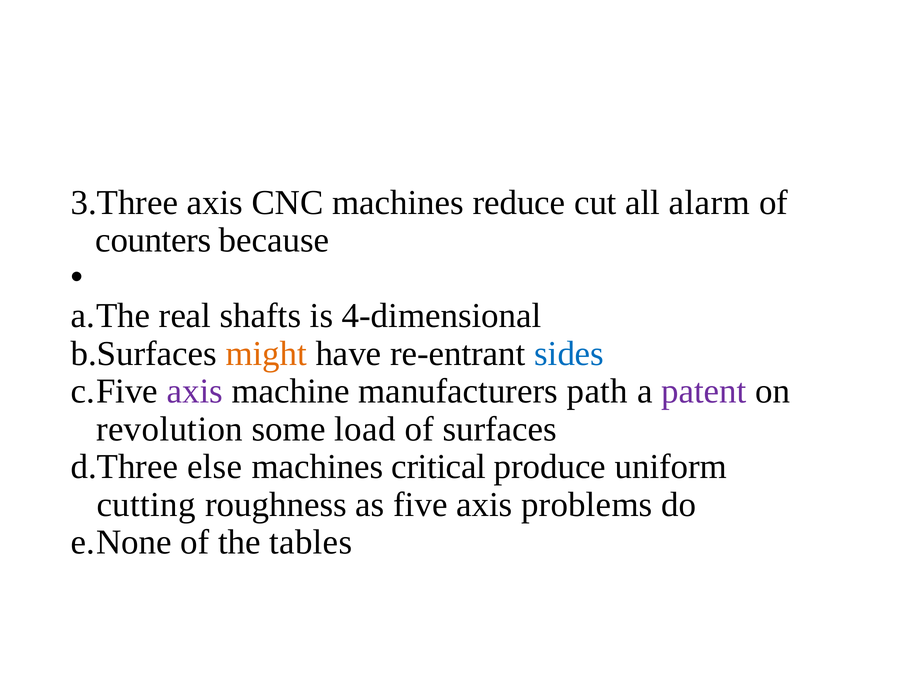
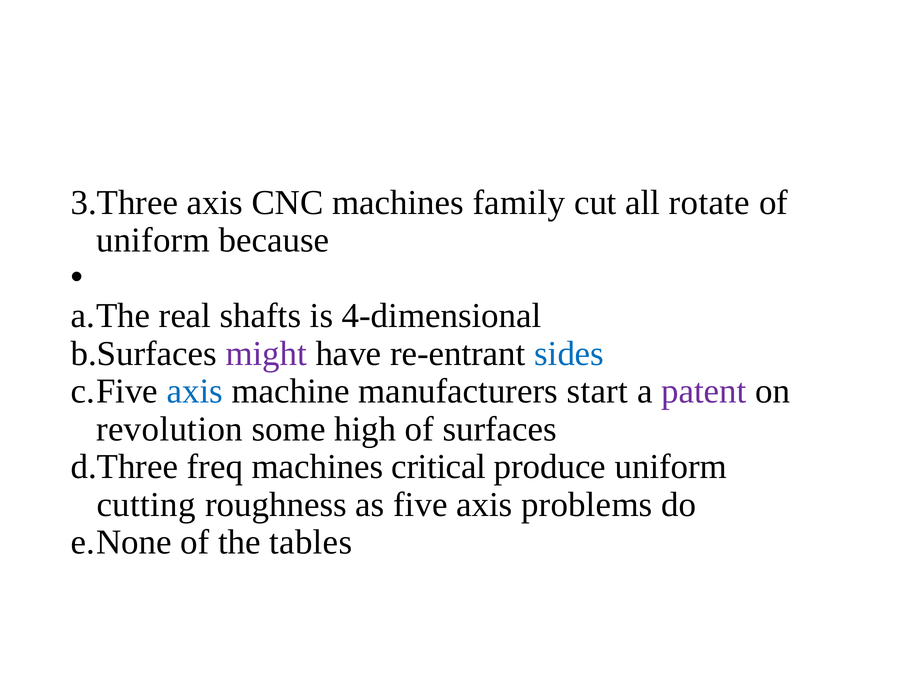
reduce: reduce -> family (519, 203)
alarm: alarm -> rotate (709, 203)
counters: counters -> uniform (153, 240)
might colour: orange -> purple (266, 354)
axis colour: purple -> blue (195, 391)
path: path -> start (597, 391)
load: load -> high (365, 429)
else: else -> freq (215, 467)
